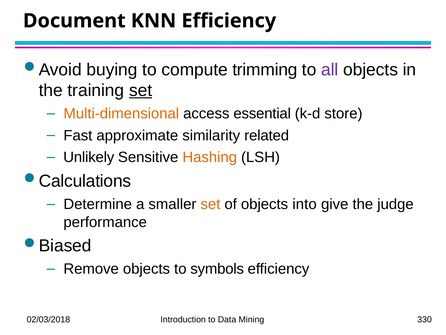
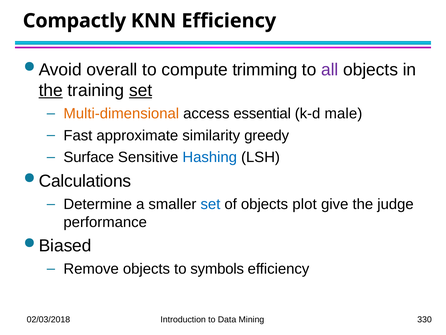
Document: Document -> Compactly (74, 21)
buying: buying -> overall (112, 70)
the underline: none -> present (51, 90)
store: store -> male (343, 113)
related: related -> greedy (267, 135)
Unlikely: Unlikely -> Surface (89, 157)
Hashing colour: orange -> blue (210, 157)
set colour: orange -> blue (210, 204)
into: into -> plot (305, 204)
